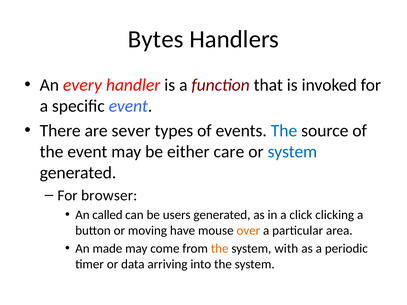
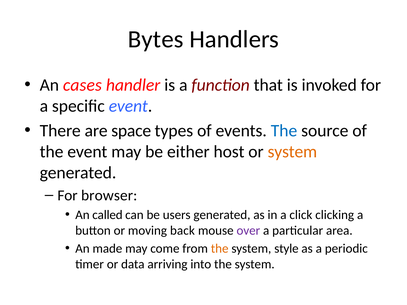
every: every -> cases (82, 85)
sever: sever -> space (131, 131)
care: care -> host (229, 152)
system colour: blue -> orange (292, 152)
have: have -> back (182, 231)
over colour: orange -> purple (248, 231)
with: with -> style (286, 249)
